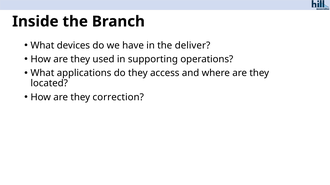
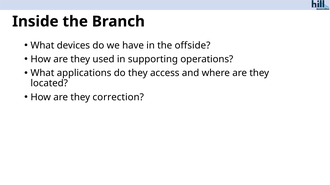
deliver: deliver -> offside (193, 46)
